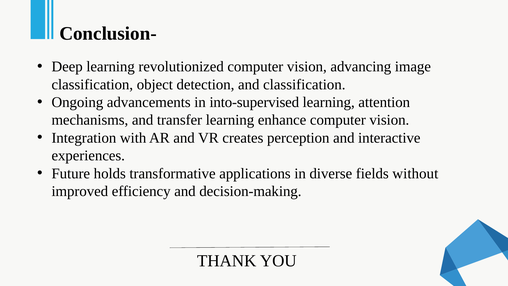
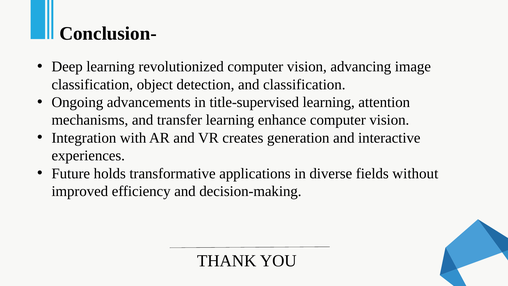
into-supervised: into-supervised -> title-supervised (254, 102)
perception: perception -> generation (298, 138)
